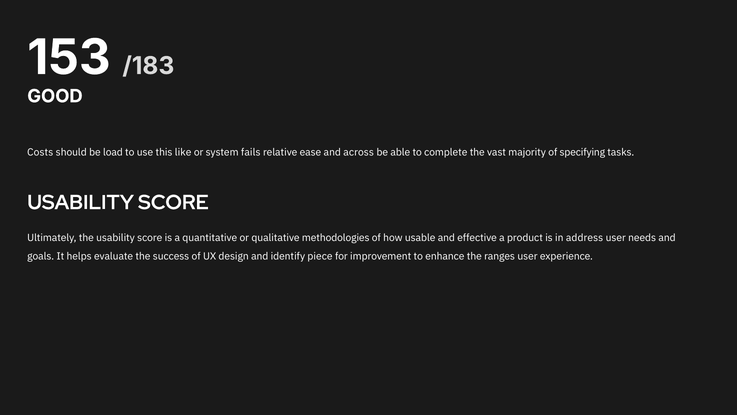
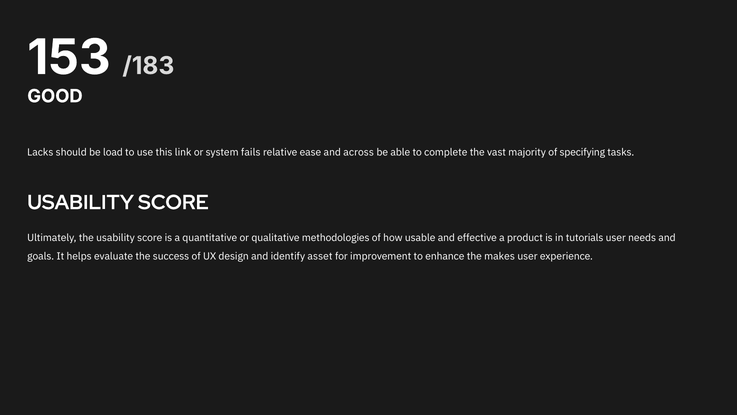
Costs: Costs -> Lacks (40, 152)
like: like -> link (183, 152)
address: address -> tutorials (585, 238)
piece: piece -> asset (320, 256)
ranges: ranges -> makes (500, 256)
